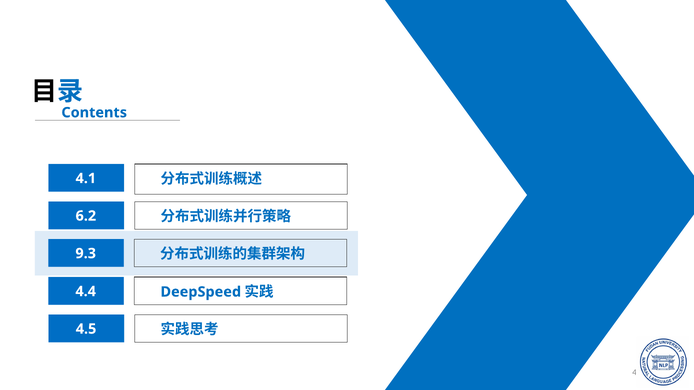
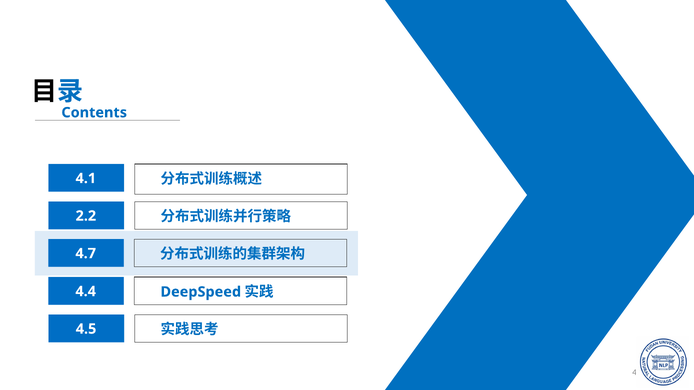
6.2: 6.2 -> 2.2 (86, 216)
9.3: 9.3 -> 4.7 (86, 254)
